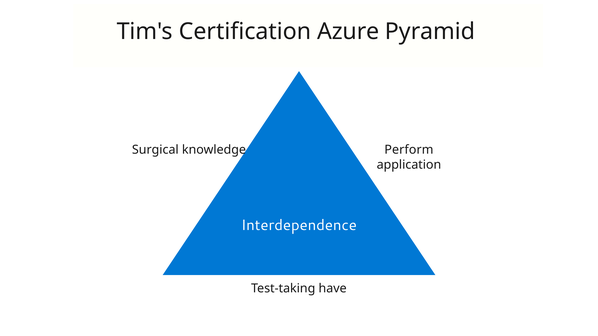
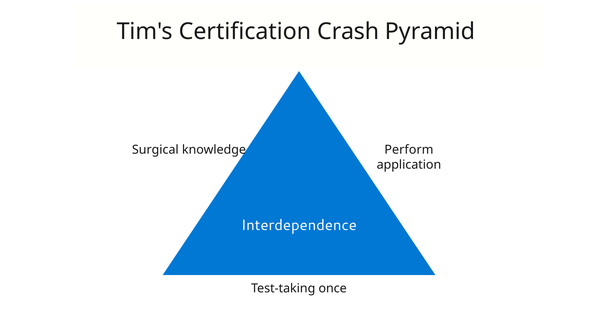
Azure: Azure -> Crash (348, 31)
have: have -> once (333, 289)
